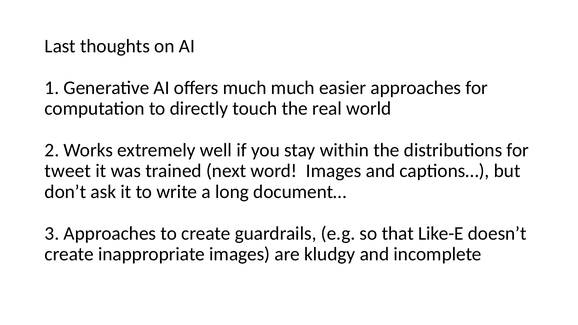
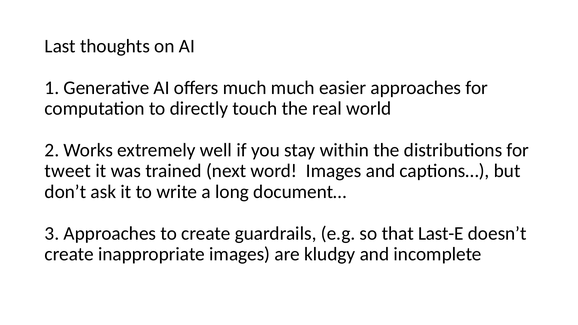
Like-E: Like-E -> Last-E (441, 233)
